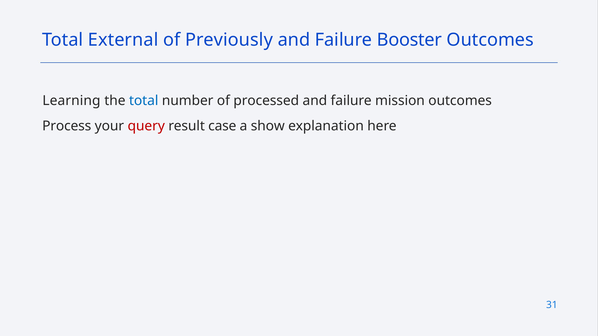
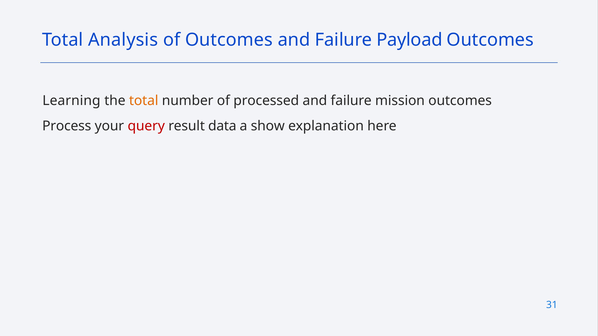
External: External -> Analysis (123, 40)
of Previously: Previously -> Outcomes (229, 40)
Booster: Booster -> Payload (409, 40)
total colour: blue -> orange (144, 101)
case: case -> data (222, 126)
